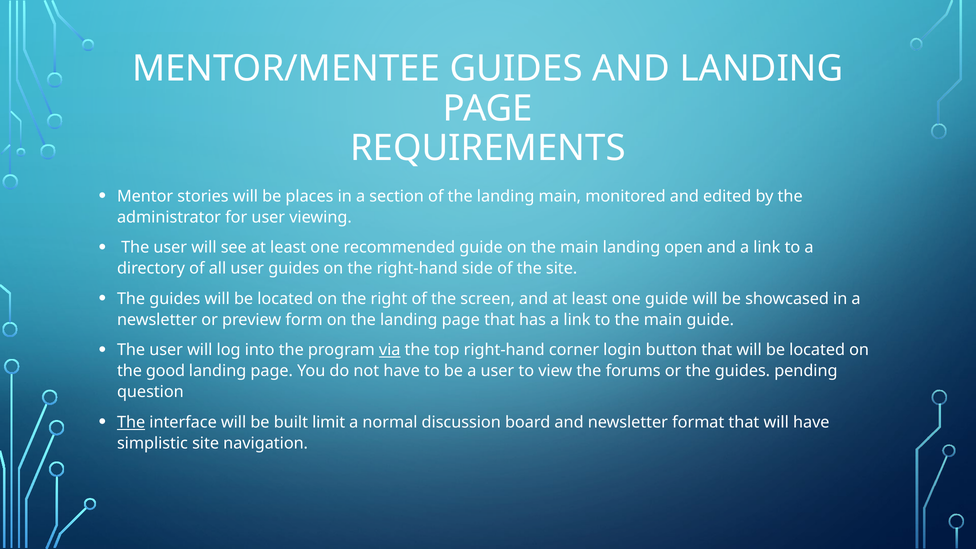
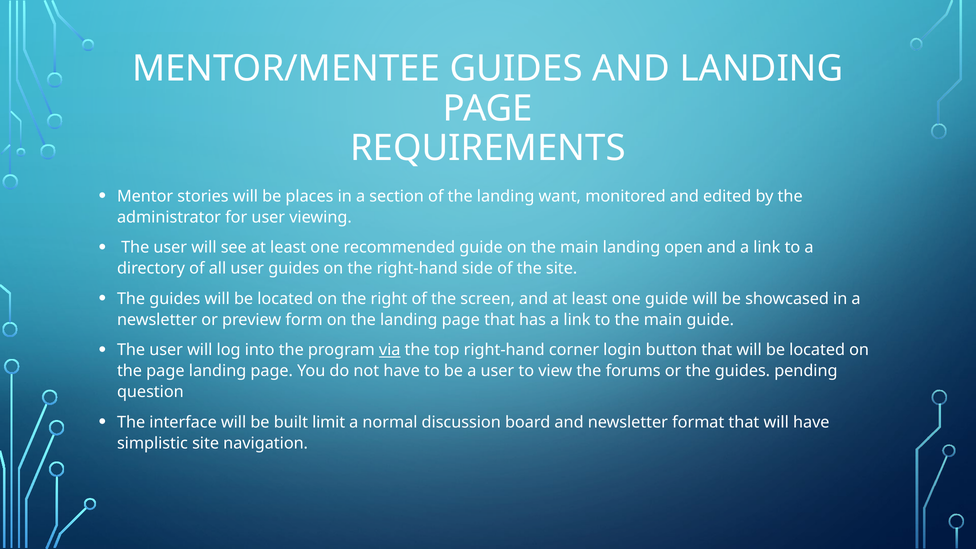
landing main: main -> want (560, 196)
the good: good -> page (165, 371)
The underline: present -> none (131, 422)
